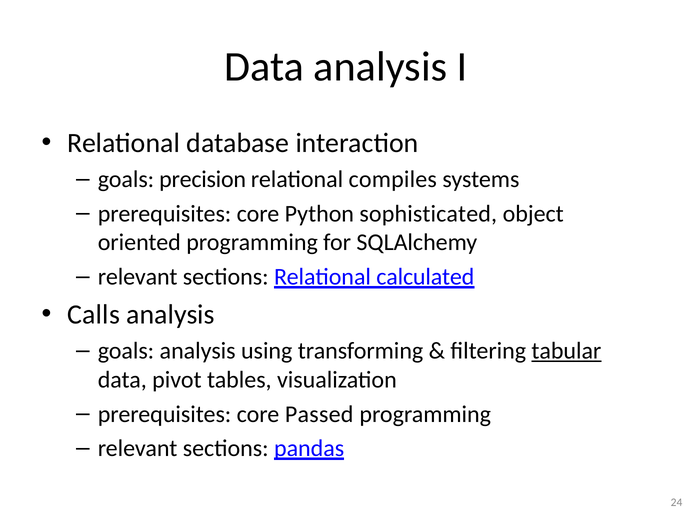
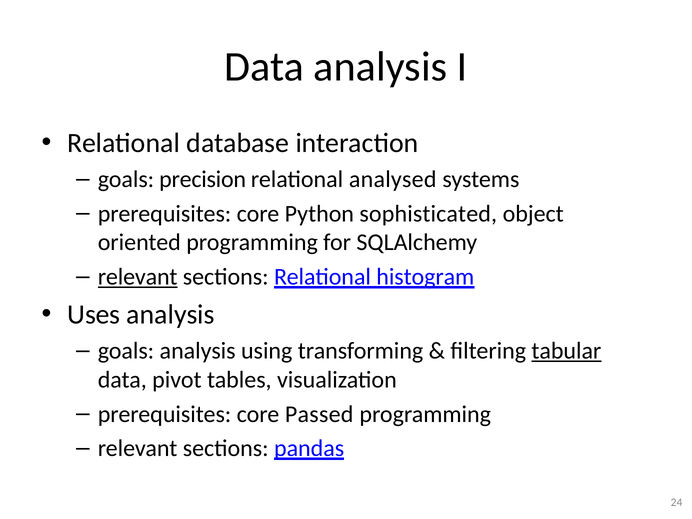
compiles: compiles -> analysed (393, 180)
relevant underline: none -> present (138, 277)
calculated: calculated -> histogram (425, 277)
Calls: Calls -> Uses (94, 315)
